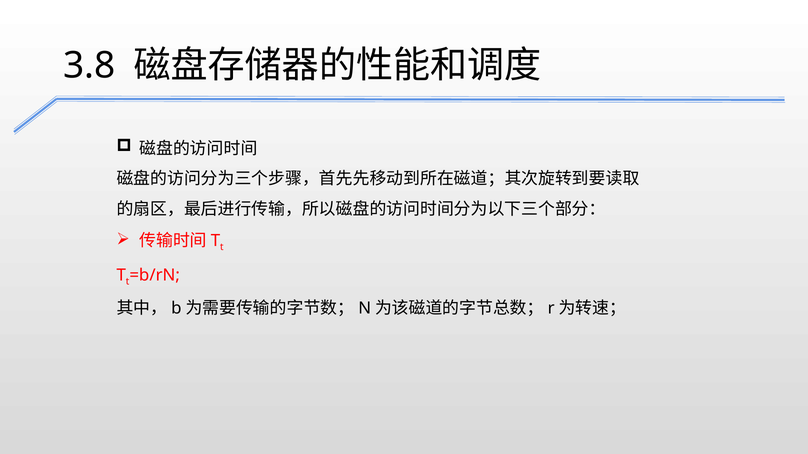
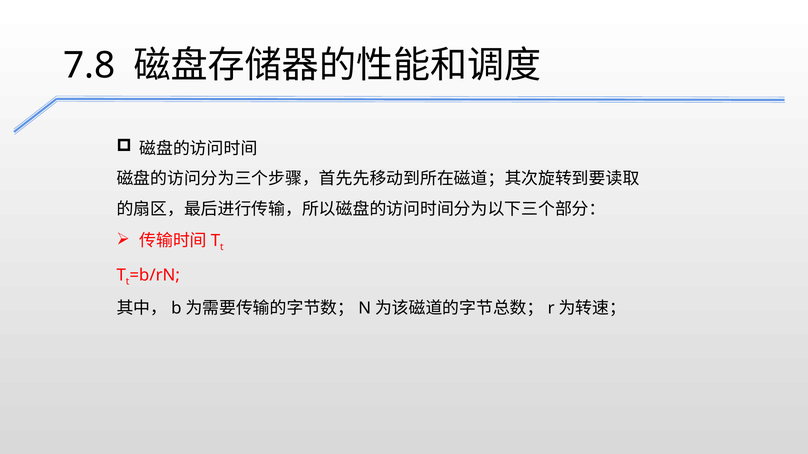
3.8: 3.8 -> 7.8 (89, 66)
